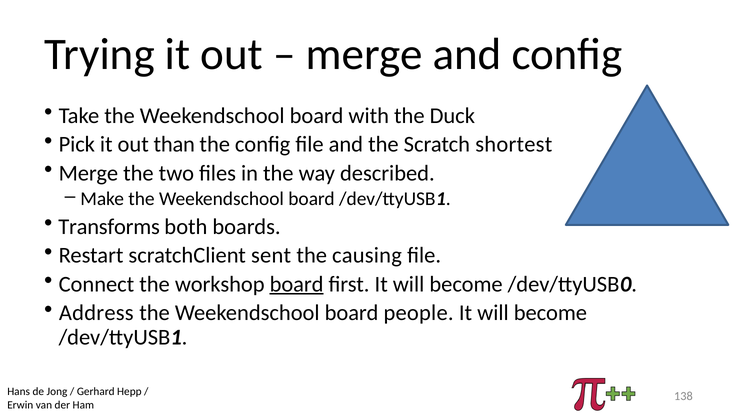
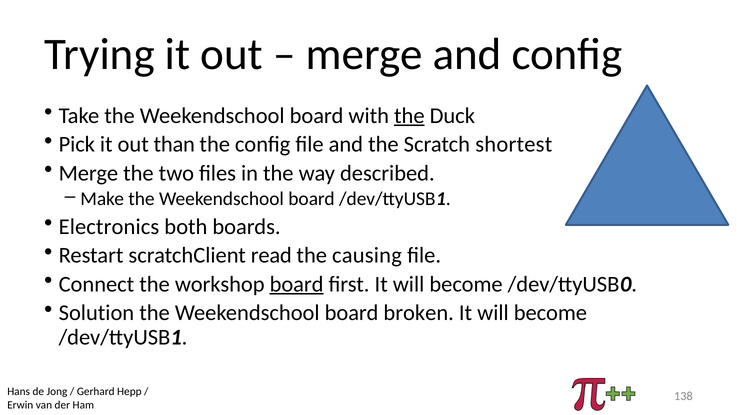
the underline: none -> present (409, 116)
Transforms: Transforms -> Electronics (109, 226)
sent: sent -> read (271, 255)
Address: Address -> Solution (96, 313)
people: people -> broken (419, 313)
